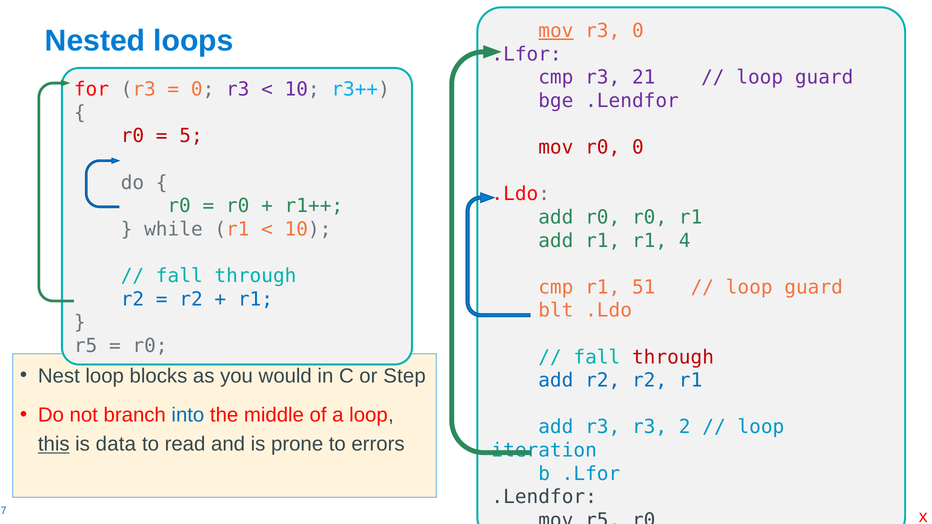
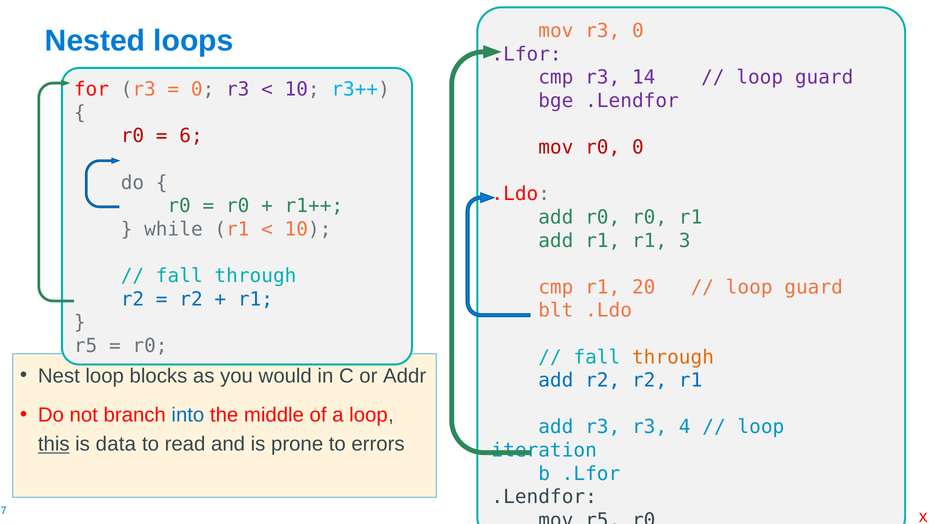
mov underline: present -> none (556, 31)
21: 21 -> 14 (644, 78)
5: 5 -> 6 (191, 136)
4: 4 -> 3 (685, 241)
51: 51 -> 20 (644, 287)
through colour: red -> orange (673, 357)
Step: Step -> Addr (405, 376)
2: 2 -> 4 (685, 427)
